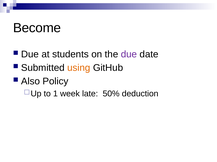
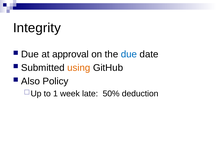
Become: Become -> Integrity (37, 28)
students: students -> approval (70, 55)
due colour: purple -> blue (129, 55)
